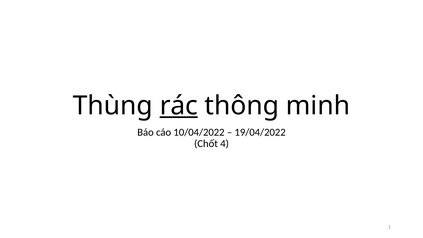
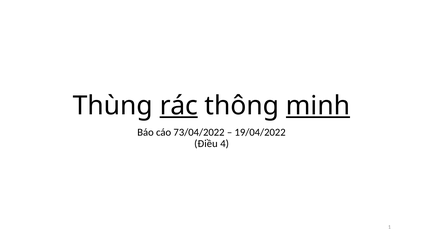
minh underline: none -> present (318, 106)
10/04/2022: 10/04/2022 -> 73/04/2022 (199, 132)
Chốt: Chốt -> Điều (206, 144)
